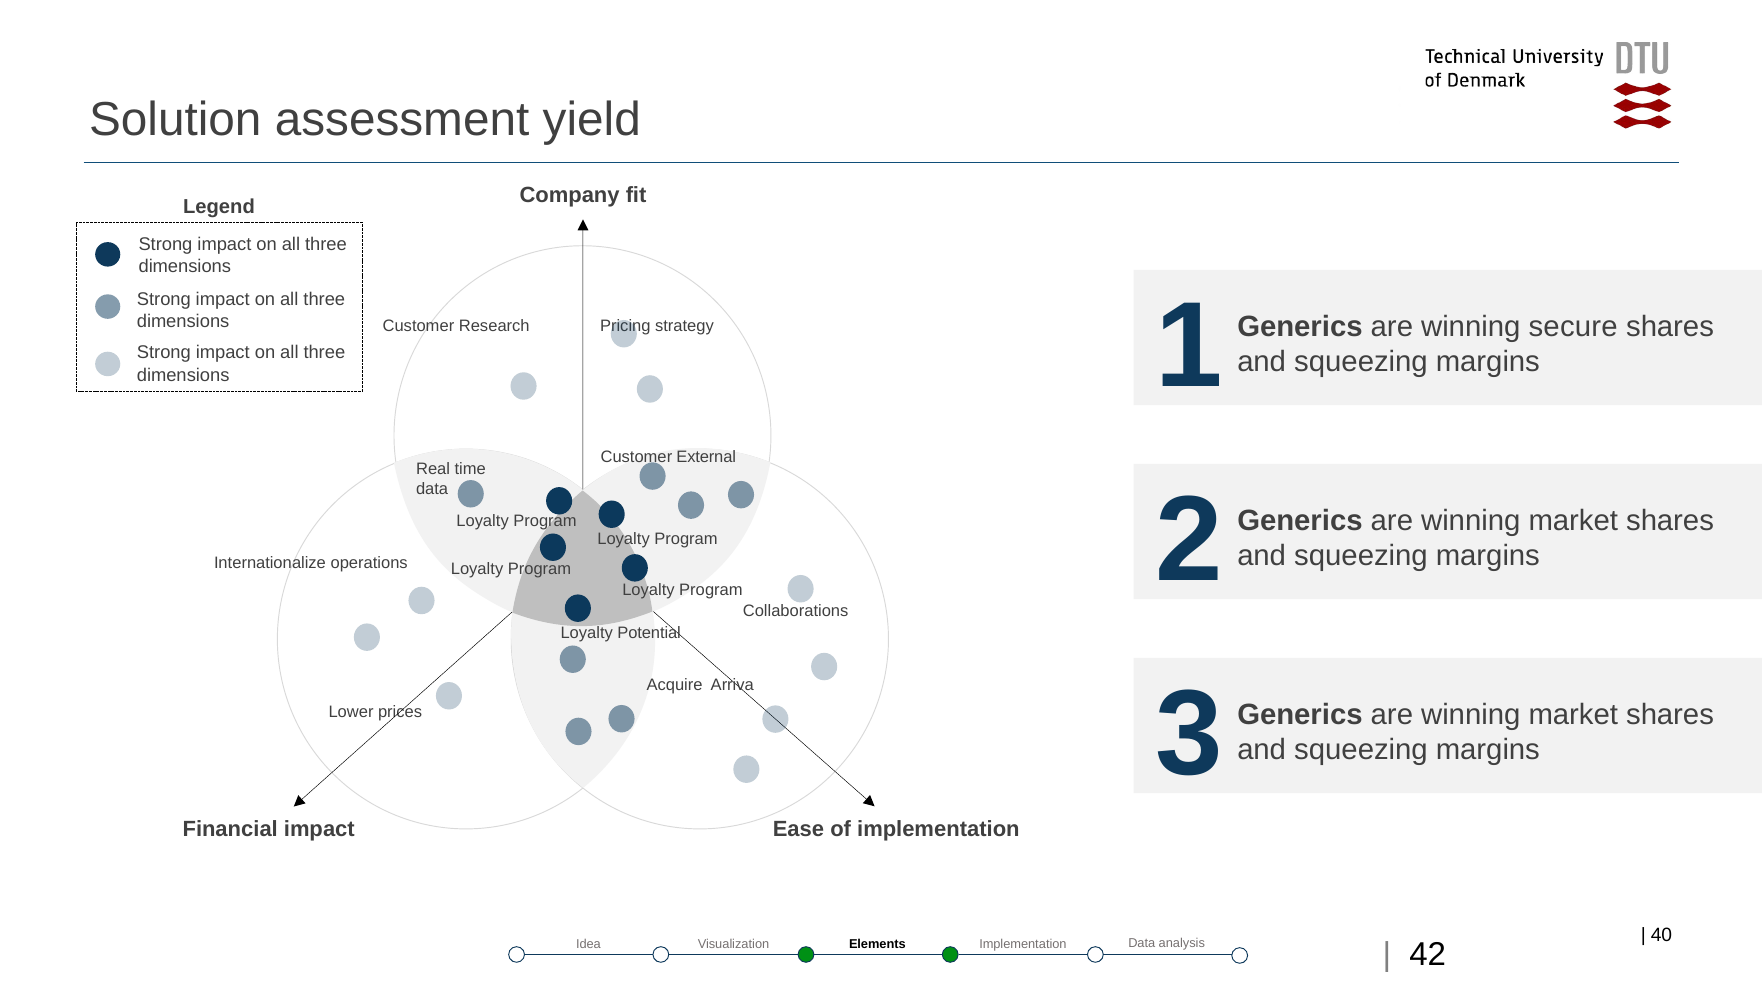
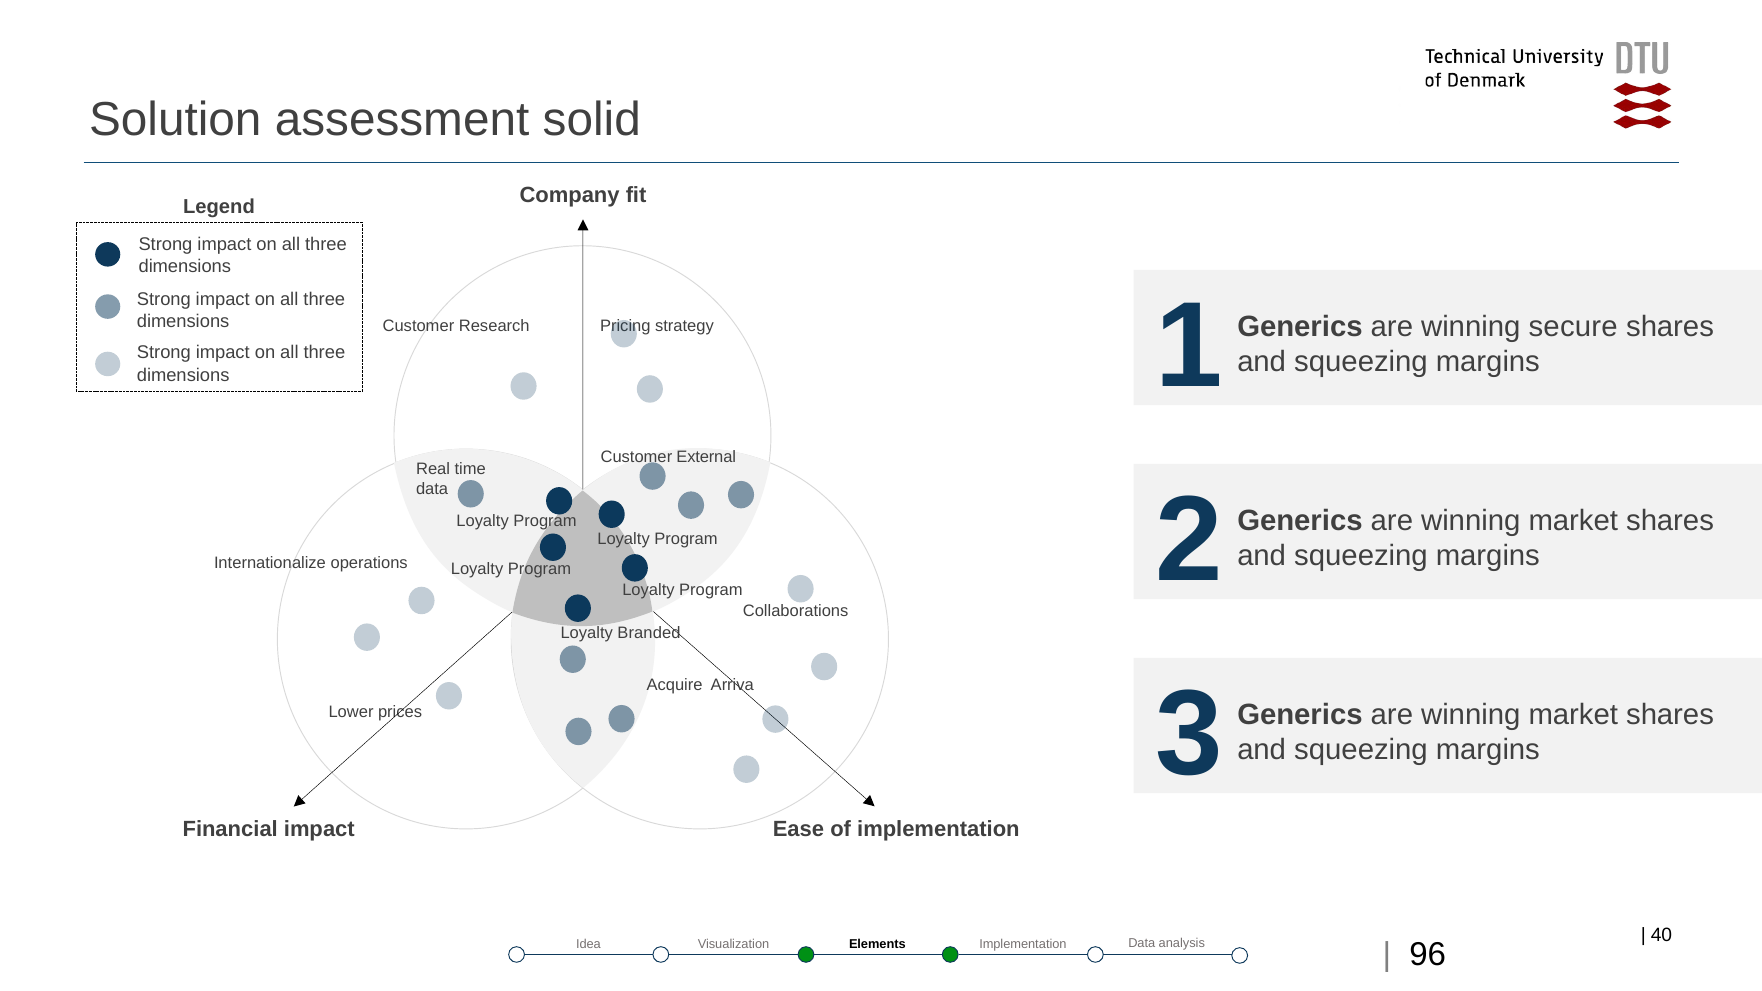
yield: yield -> solid (592, 119)
Potential: Potential -> Branded (649, 633)
42: 42 -> 96 (1428, 955)
